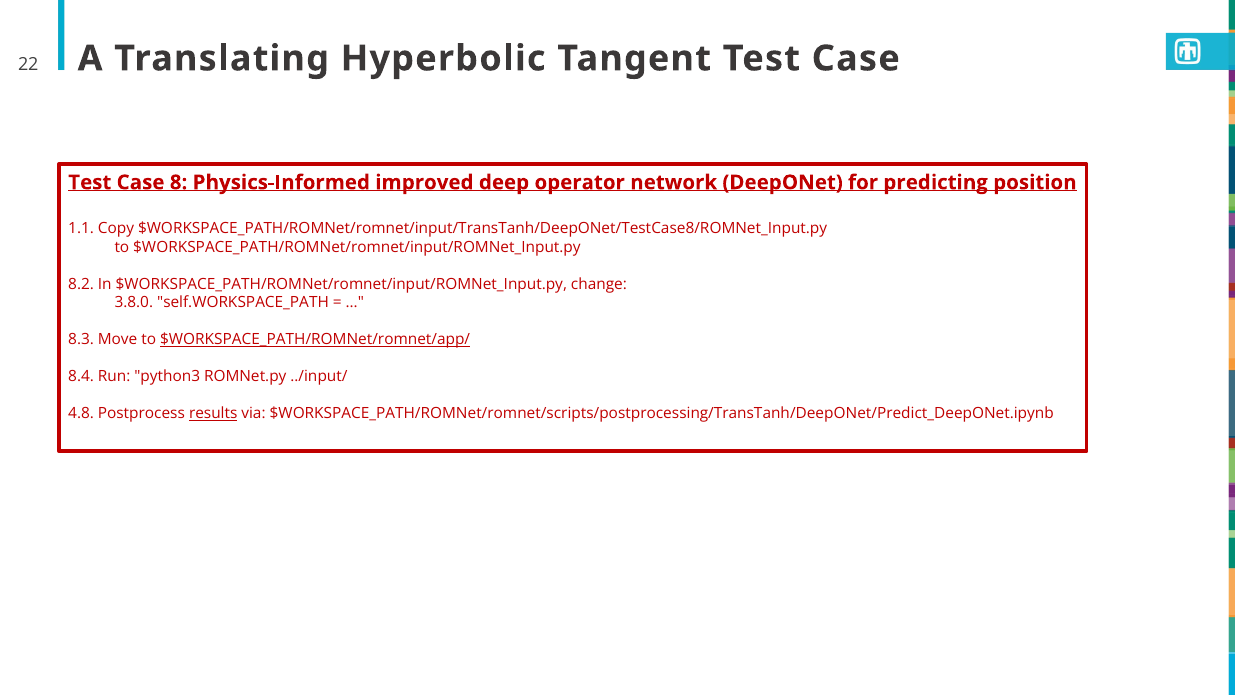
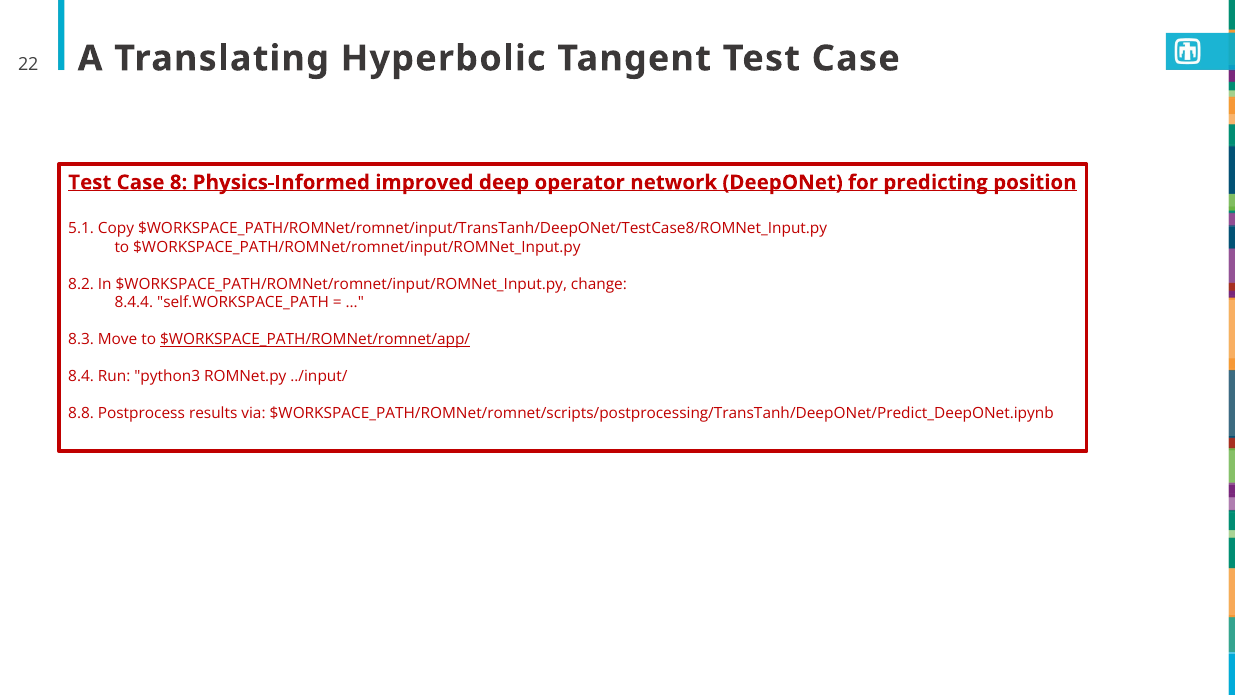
1.1: 1.1 -> 5.1 (81, 228)
3.8.0: 3.8.0 -> 8.4.4 (134, 302)
4.8: 4.8 -> 8.8 (81, 414)
results underline: present -> none (213, 414)
